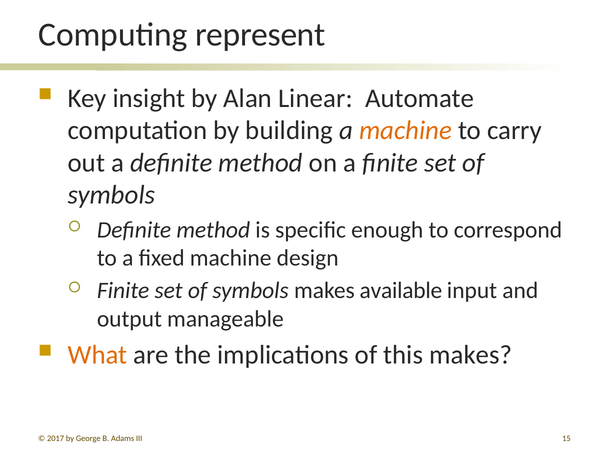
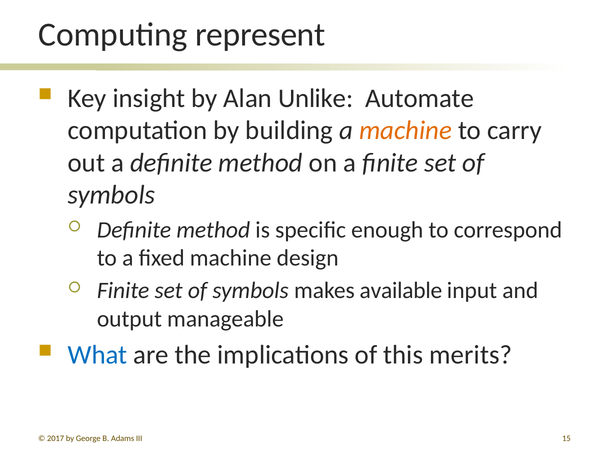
Linear: Linear -> Unlike (316, 98)
What colour: orange -> blue (98, 355)
this makes: makes -> merits (471, 355)
